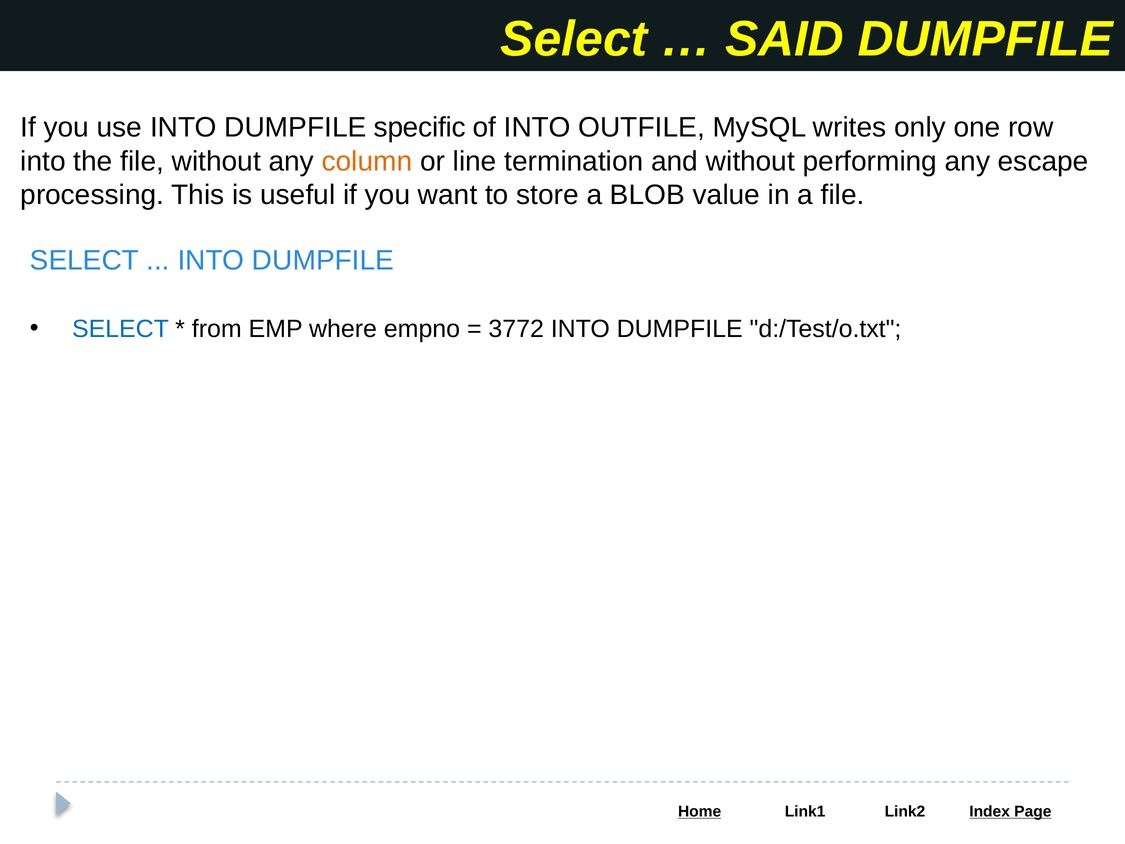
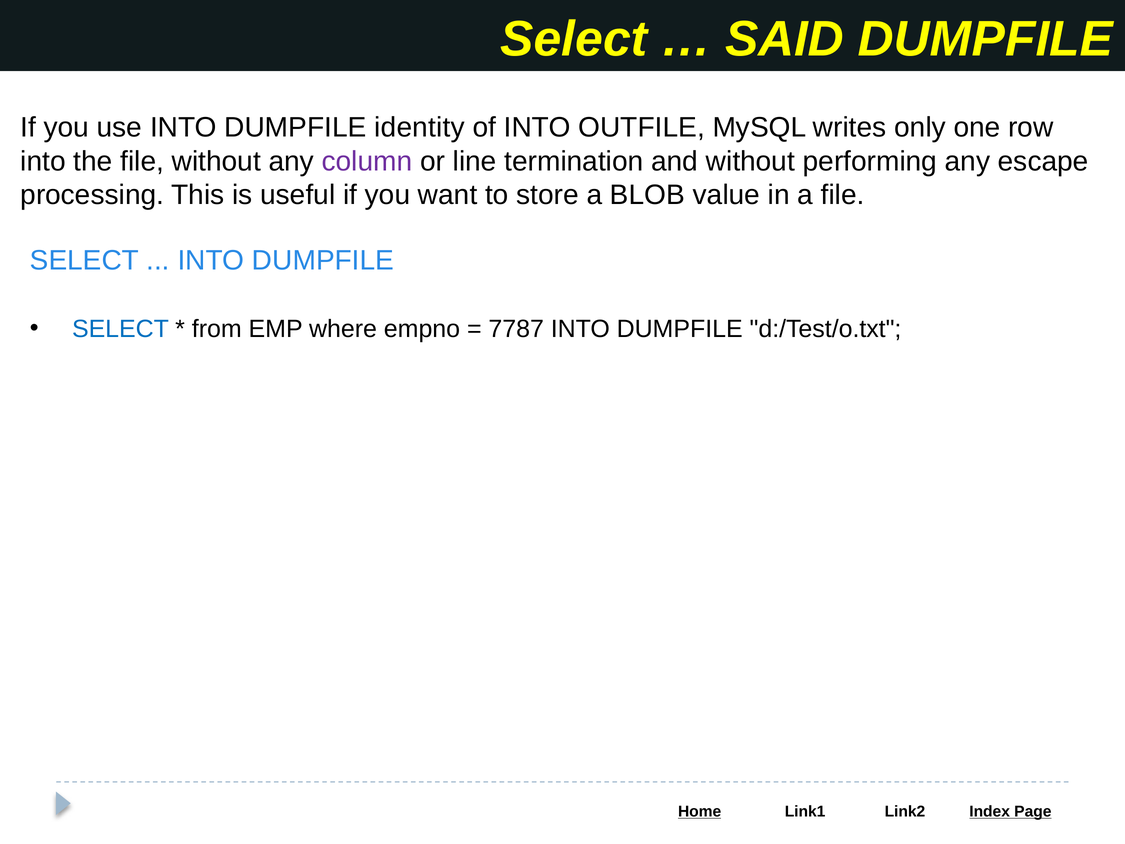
specific: specific -> identity (419, 127)
column colour: orange -> purple (367, 161)
3772: 3772 -> 7787 (516, 329)
